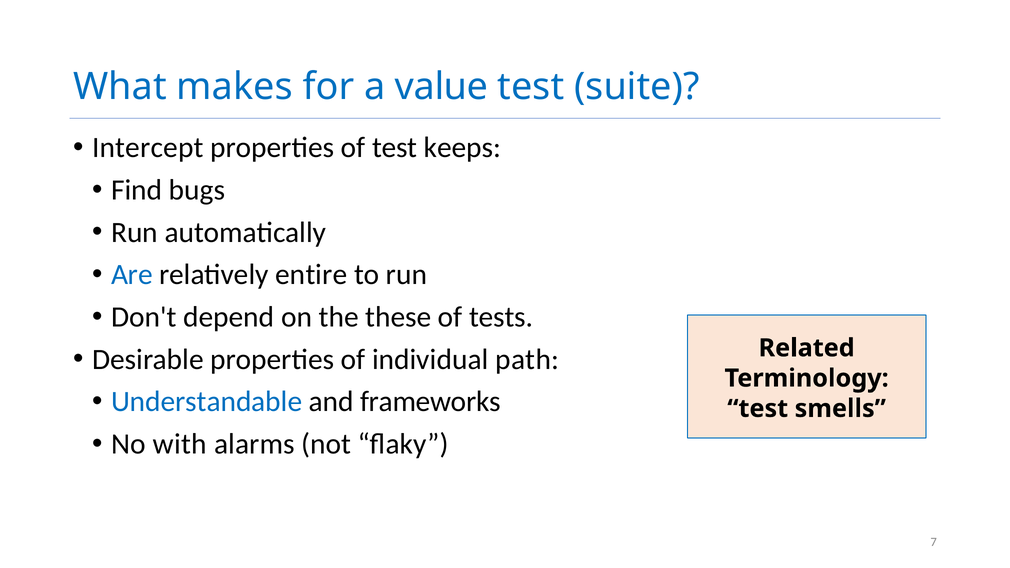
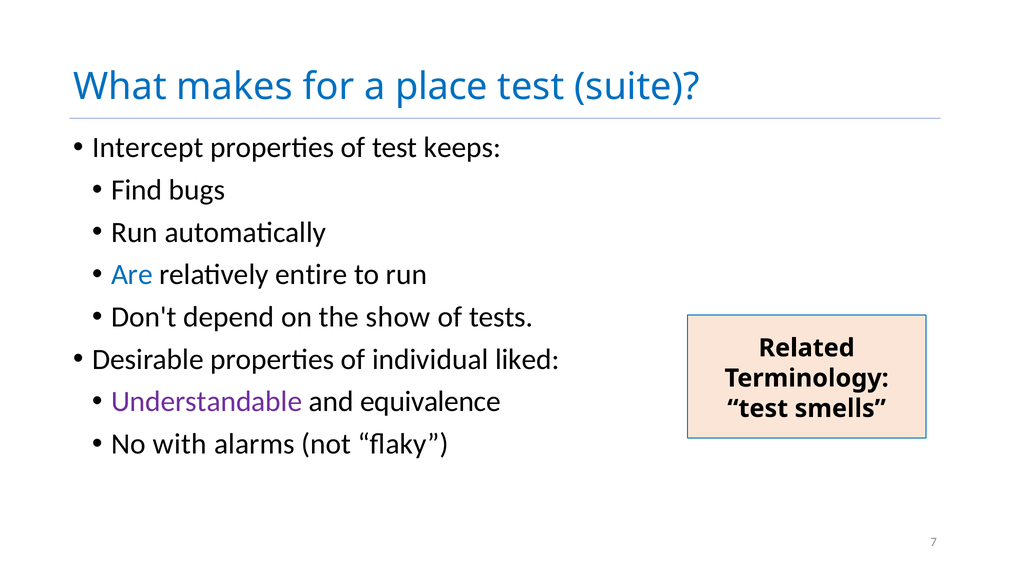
value: value -> place (441, 87)
these: these -> show (398, 317)
path: path -> liked (527, 359)
Understandable colour: blue -> purple (207, 402)
frameworks: frameworks -> equivalence (430, 402)
